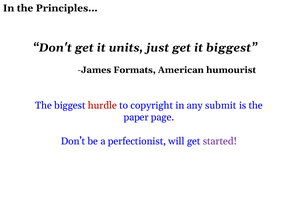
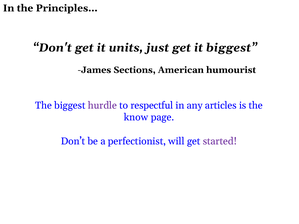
Formats: Formats -> Sections (135, 70)
hurdle colour: red -> purple (102, 105)
copyright: copyright -> respectful (152, 105)
submit: submit -> articles (221, 105)
paper: paper -> know (136, 117)
